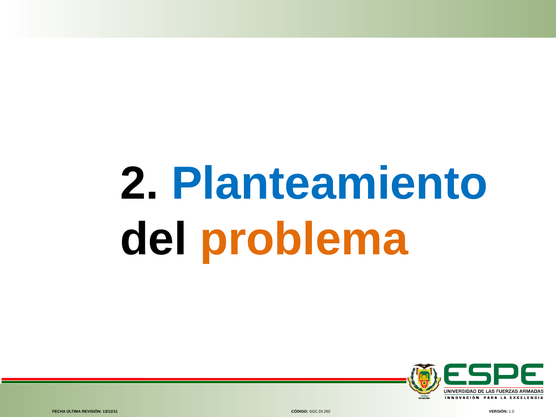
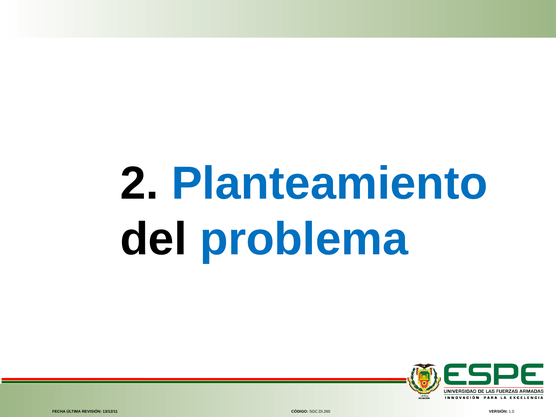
problema colour: orange -> blue (304, 239)
